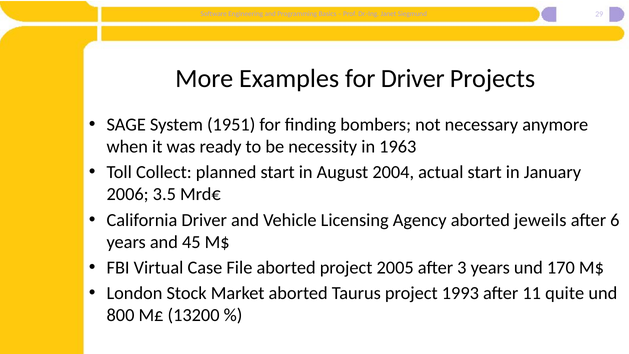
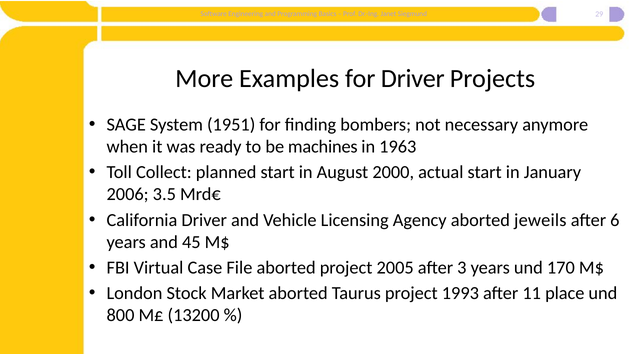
necessity: necessity -> machines (323, 147)
2004: 2004 -> 2000 (393, 172)
quite: quite -> place (565, 293)
